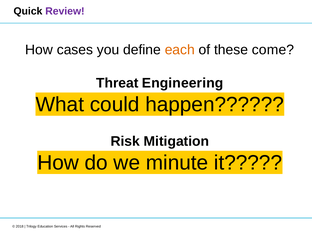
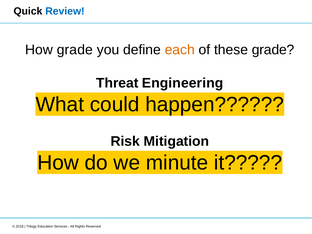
Review colour: purple -> blue (65, 11)
How cases: cases -> grade (75, 50)
these come: come -> grade (273, 50)
